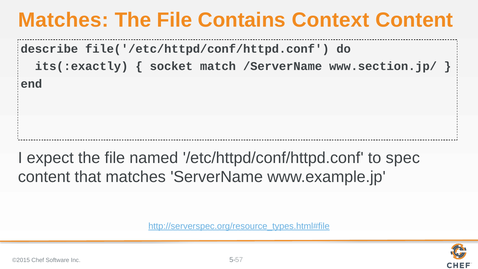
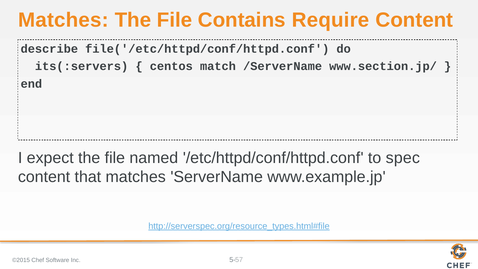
Context: Context -> Require (331, 20)
its(:exactly: its(:exactly -> its(:servers (82, 66)
socket: socket -> centos (171, 66)
